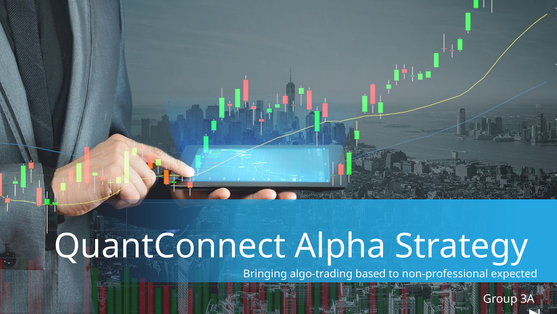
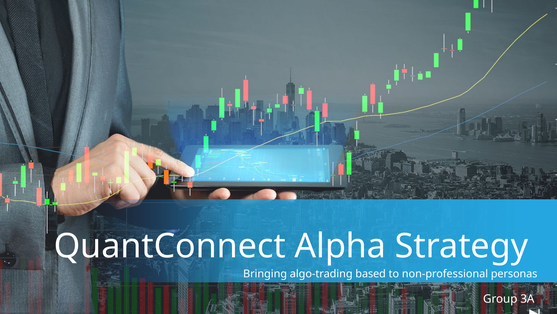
expected: expected -> personas (514, 273)
